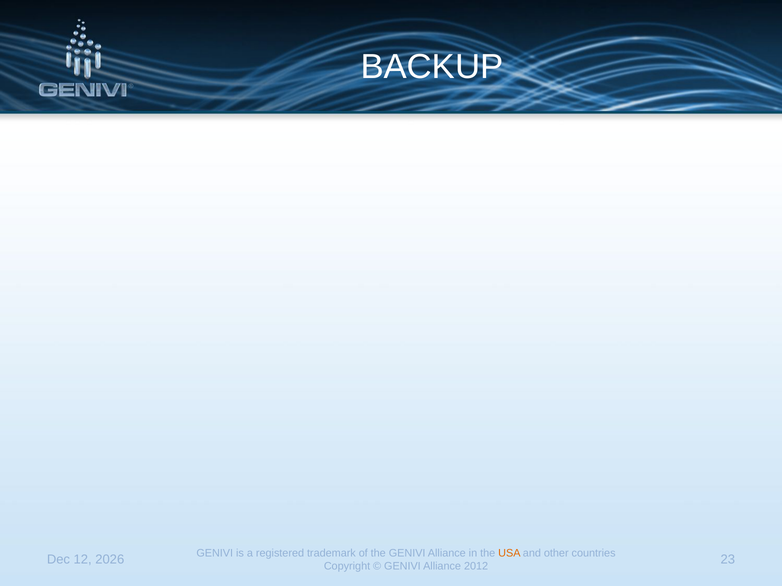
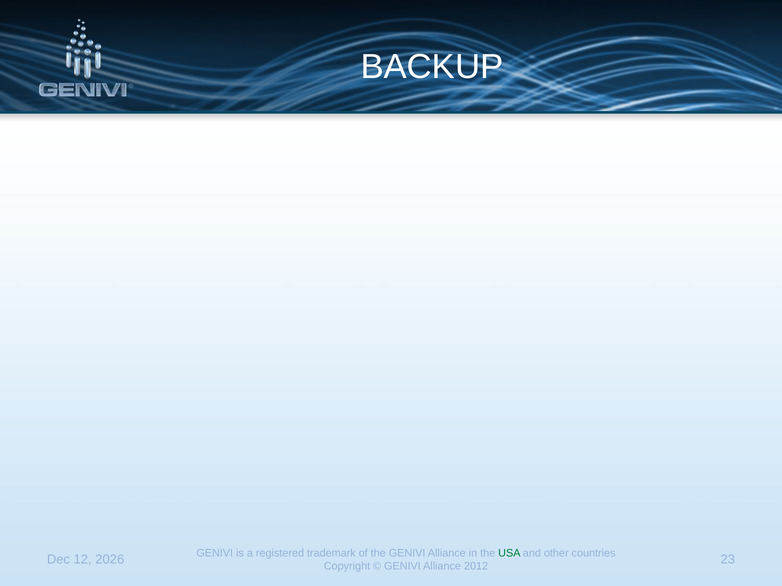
USA colour: orange -> green (509, 553)
